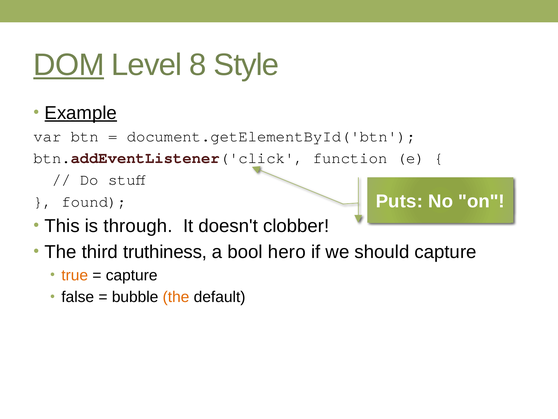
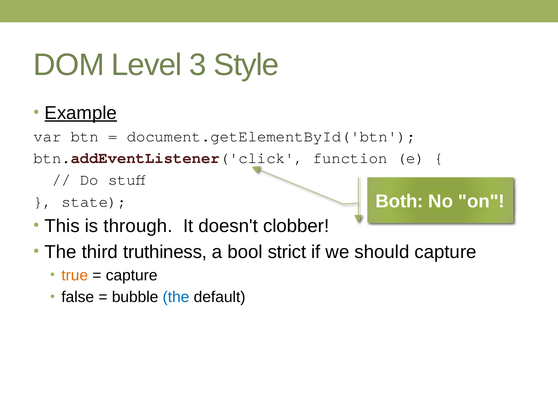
DOM underline: present -> none (69, 65)
8: 8 -> 3 (198, 65)
Puts: Puts -> Both (400, 201)
found: found -> state (94, 201)
hero: hero -> strict (287, 252)
the colour: orange -> blue (176, 297)
